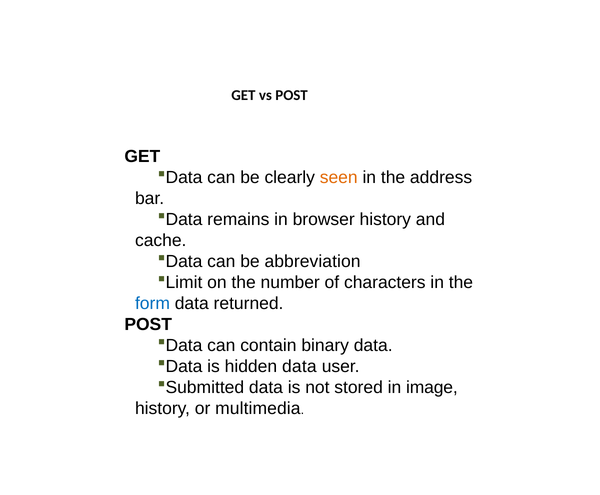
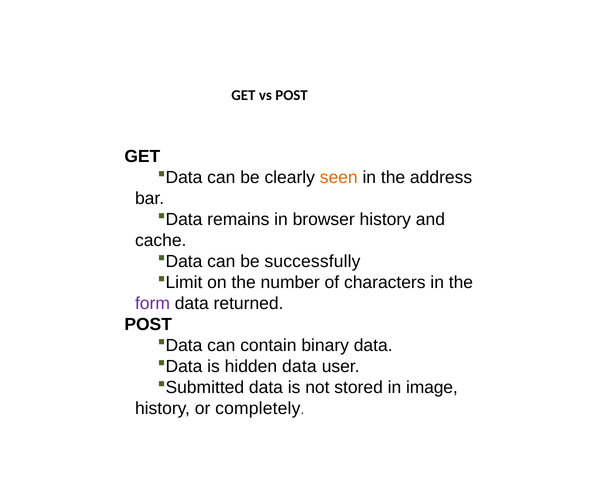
abbreviation: abbreviation -> successfully (312, 261)
form colour: blue -> purple (153, 303)
multimedia: multimedia -> completely (258, 409)
